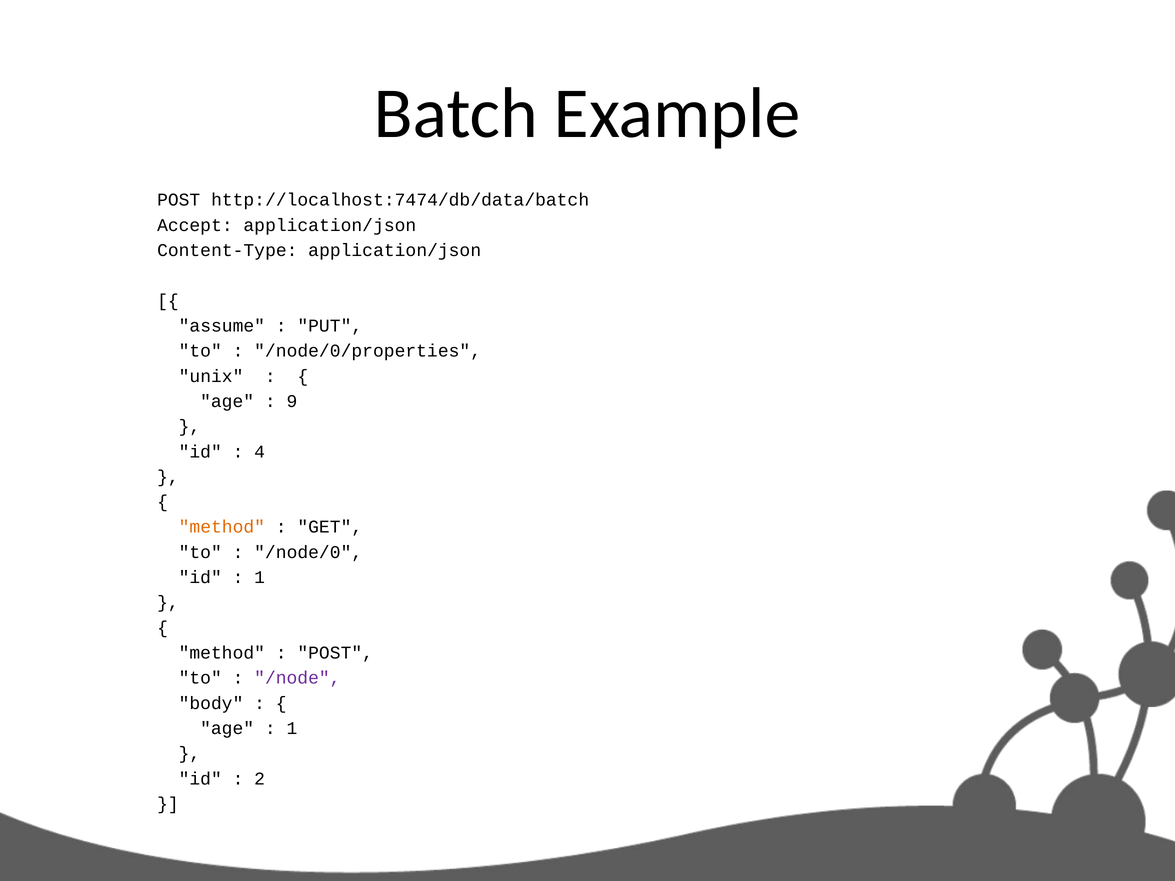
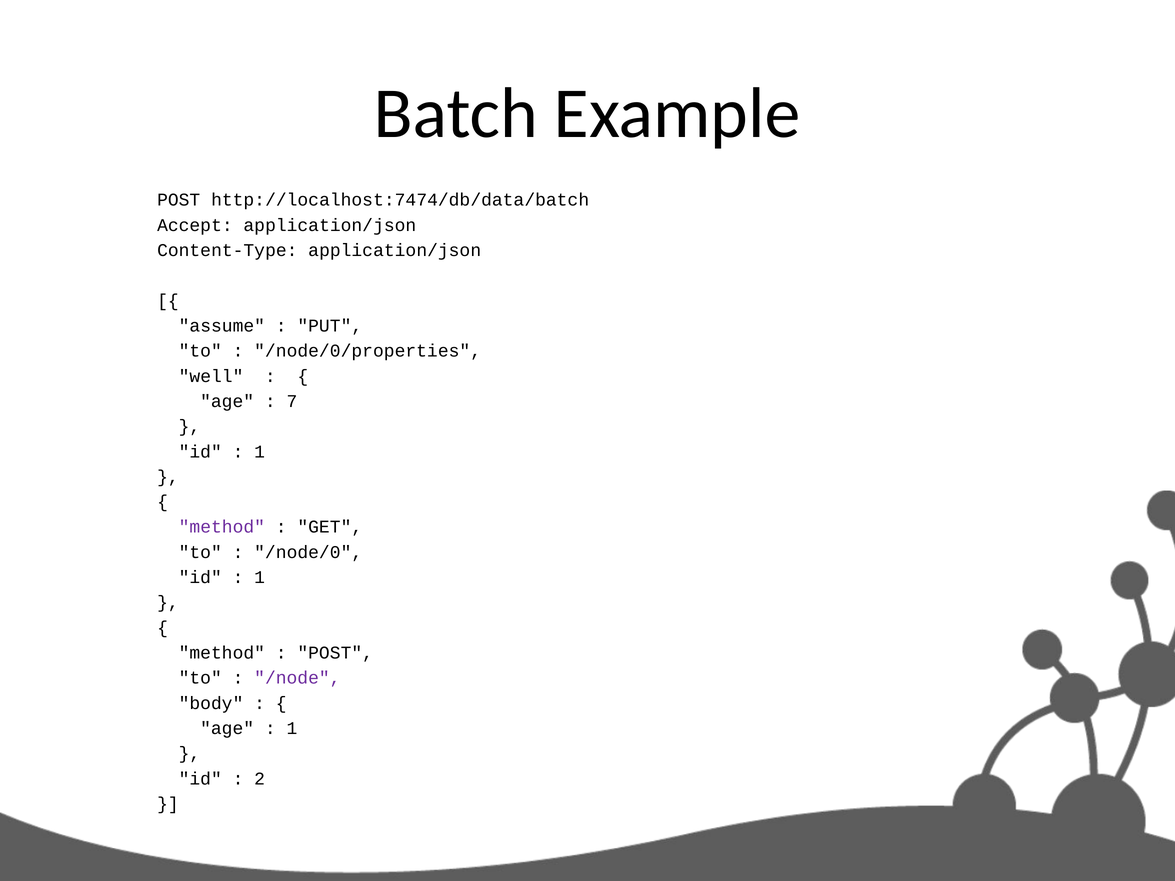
unix: unix -> well (211, 376)
9: 9 -> 7 (292, 401)
4: 4 -> 1 (260, 452)
method colour: orange -> purple (222, 527)
